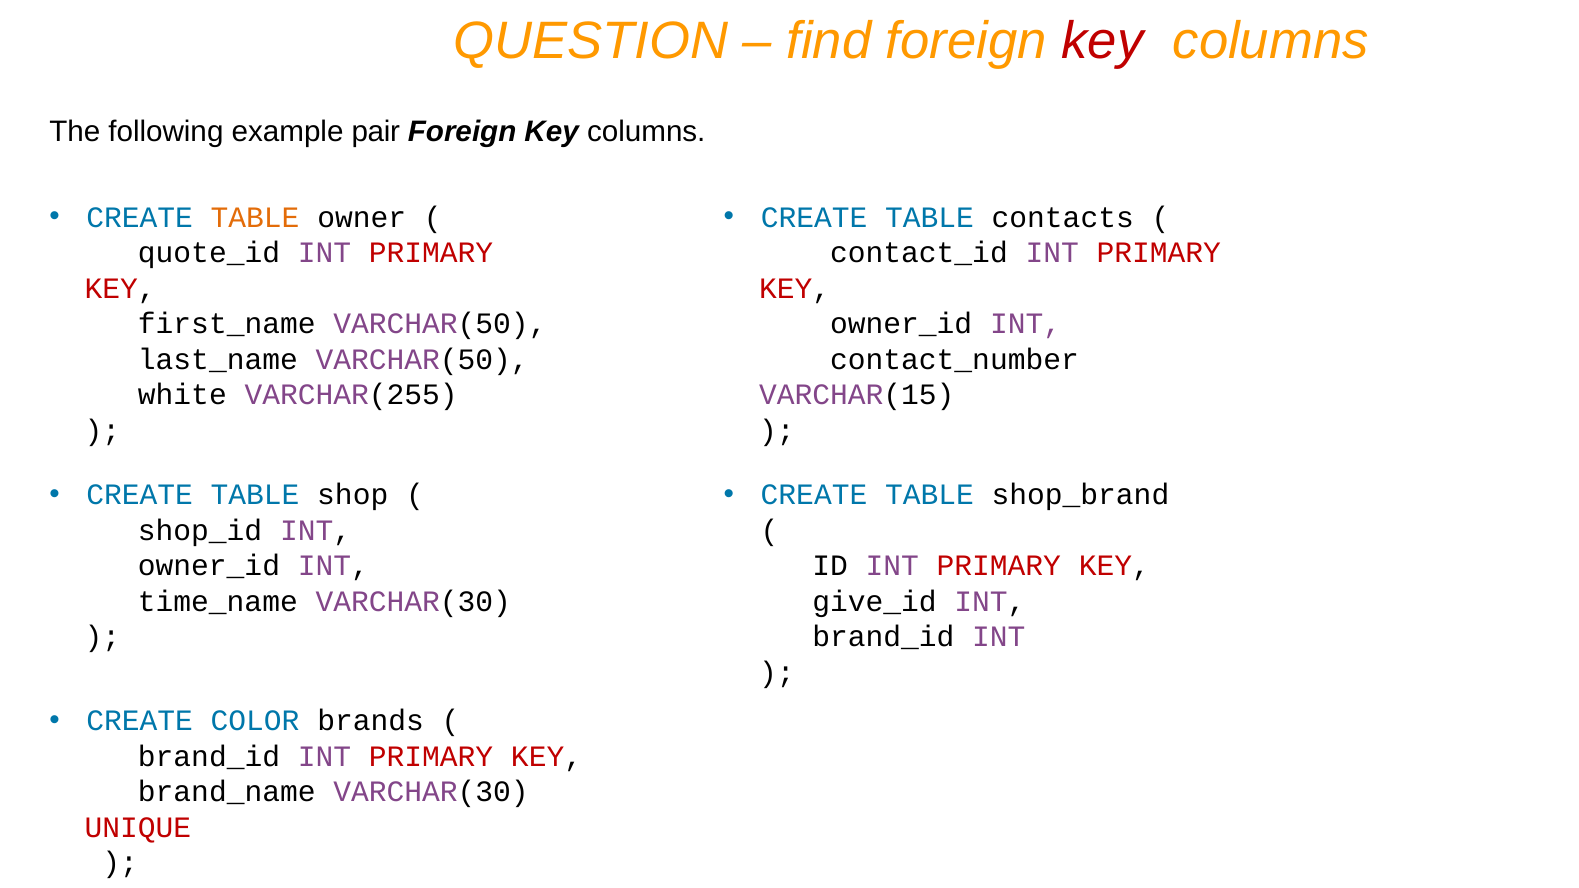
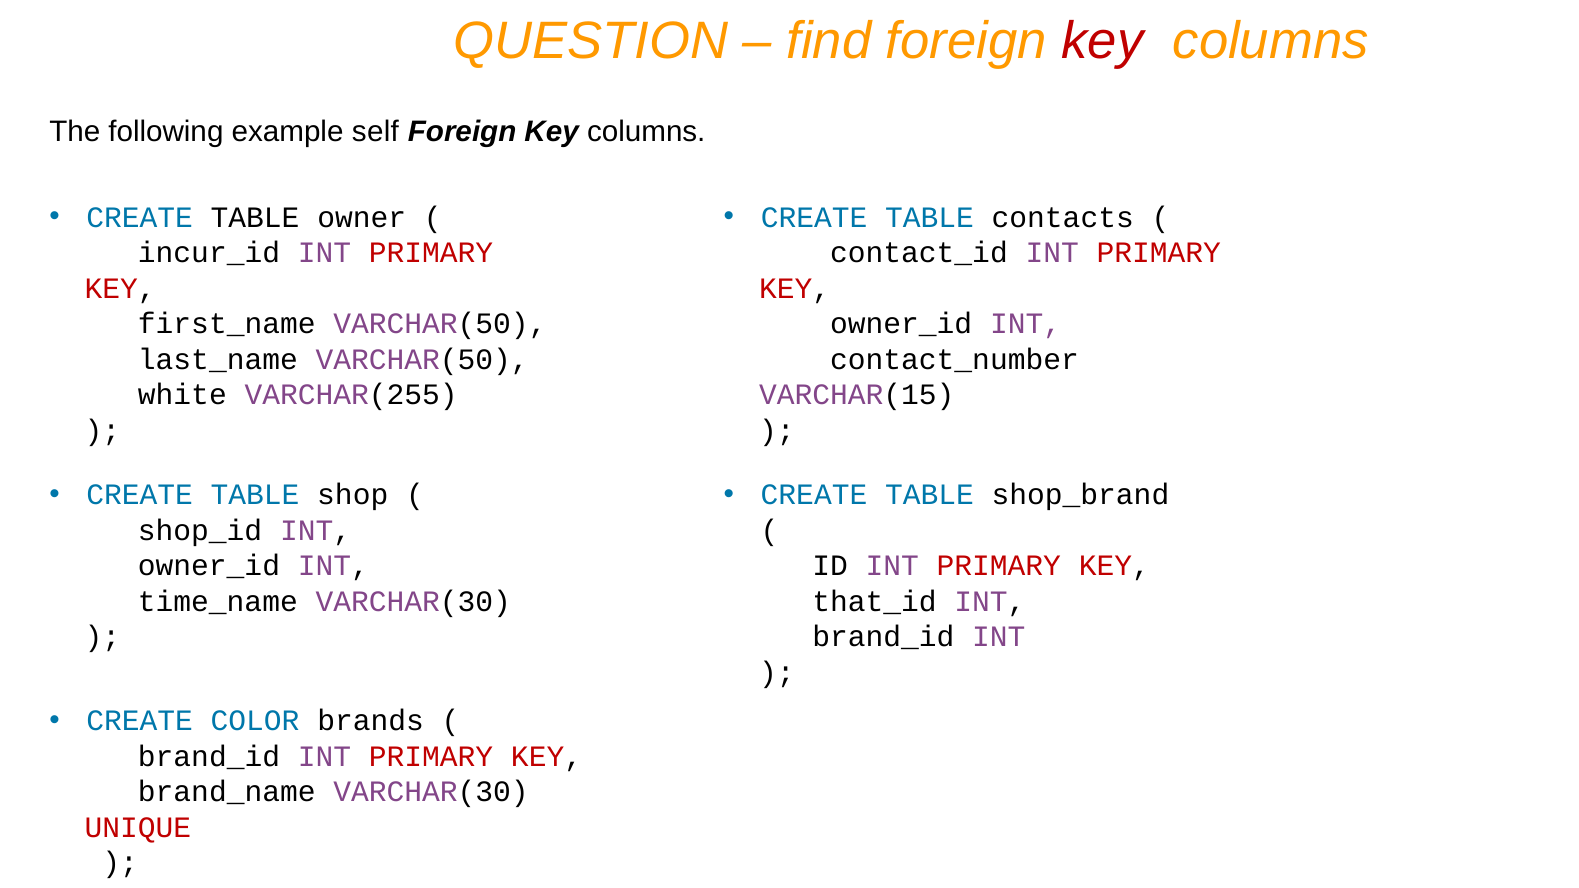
pair: pair -> self (375, 132)
TABLE colour: orange -> black (255, 218)
quote_id: quote_id -> incur_id (209, 253)
give_id: give_id -> that_id (874, 602)
